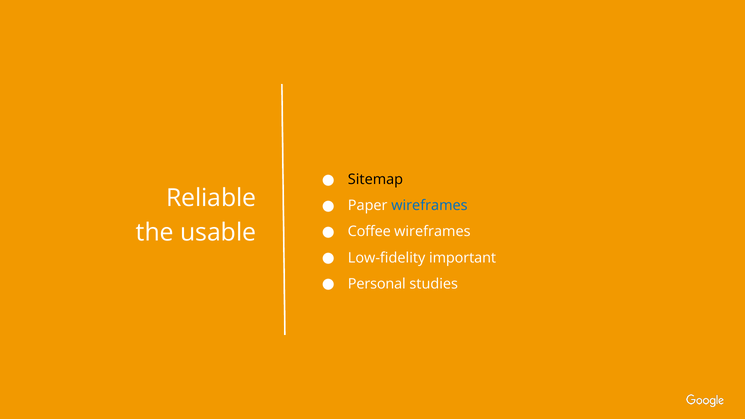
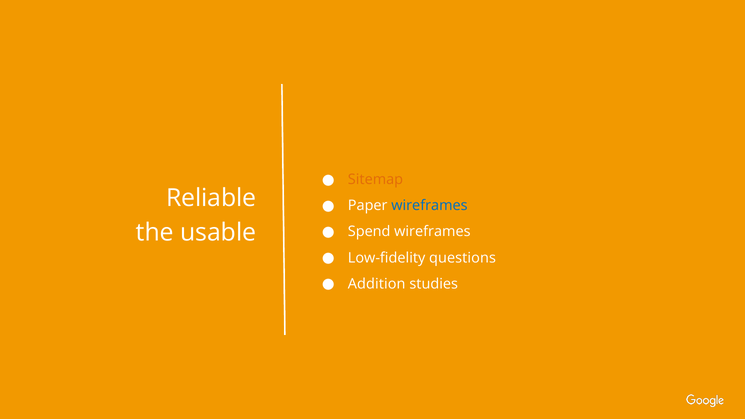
Sitemap colour: black -> orange (375, 180)
Coffee: Coffee -> Spend (369, 232)
important: important -> questions (463, 258)
Personal: Personal -> Addition (377, 284)
